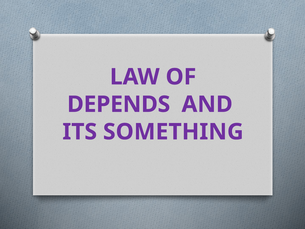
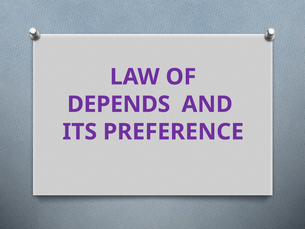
SOMETHING: SOMETHING -> PREFERENCE (173, 132)
